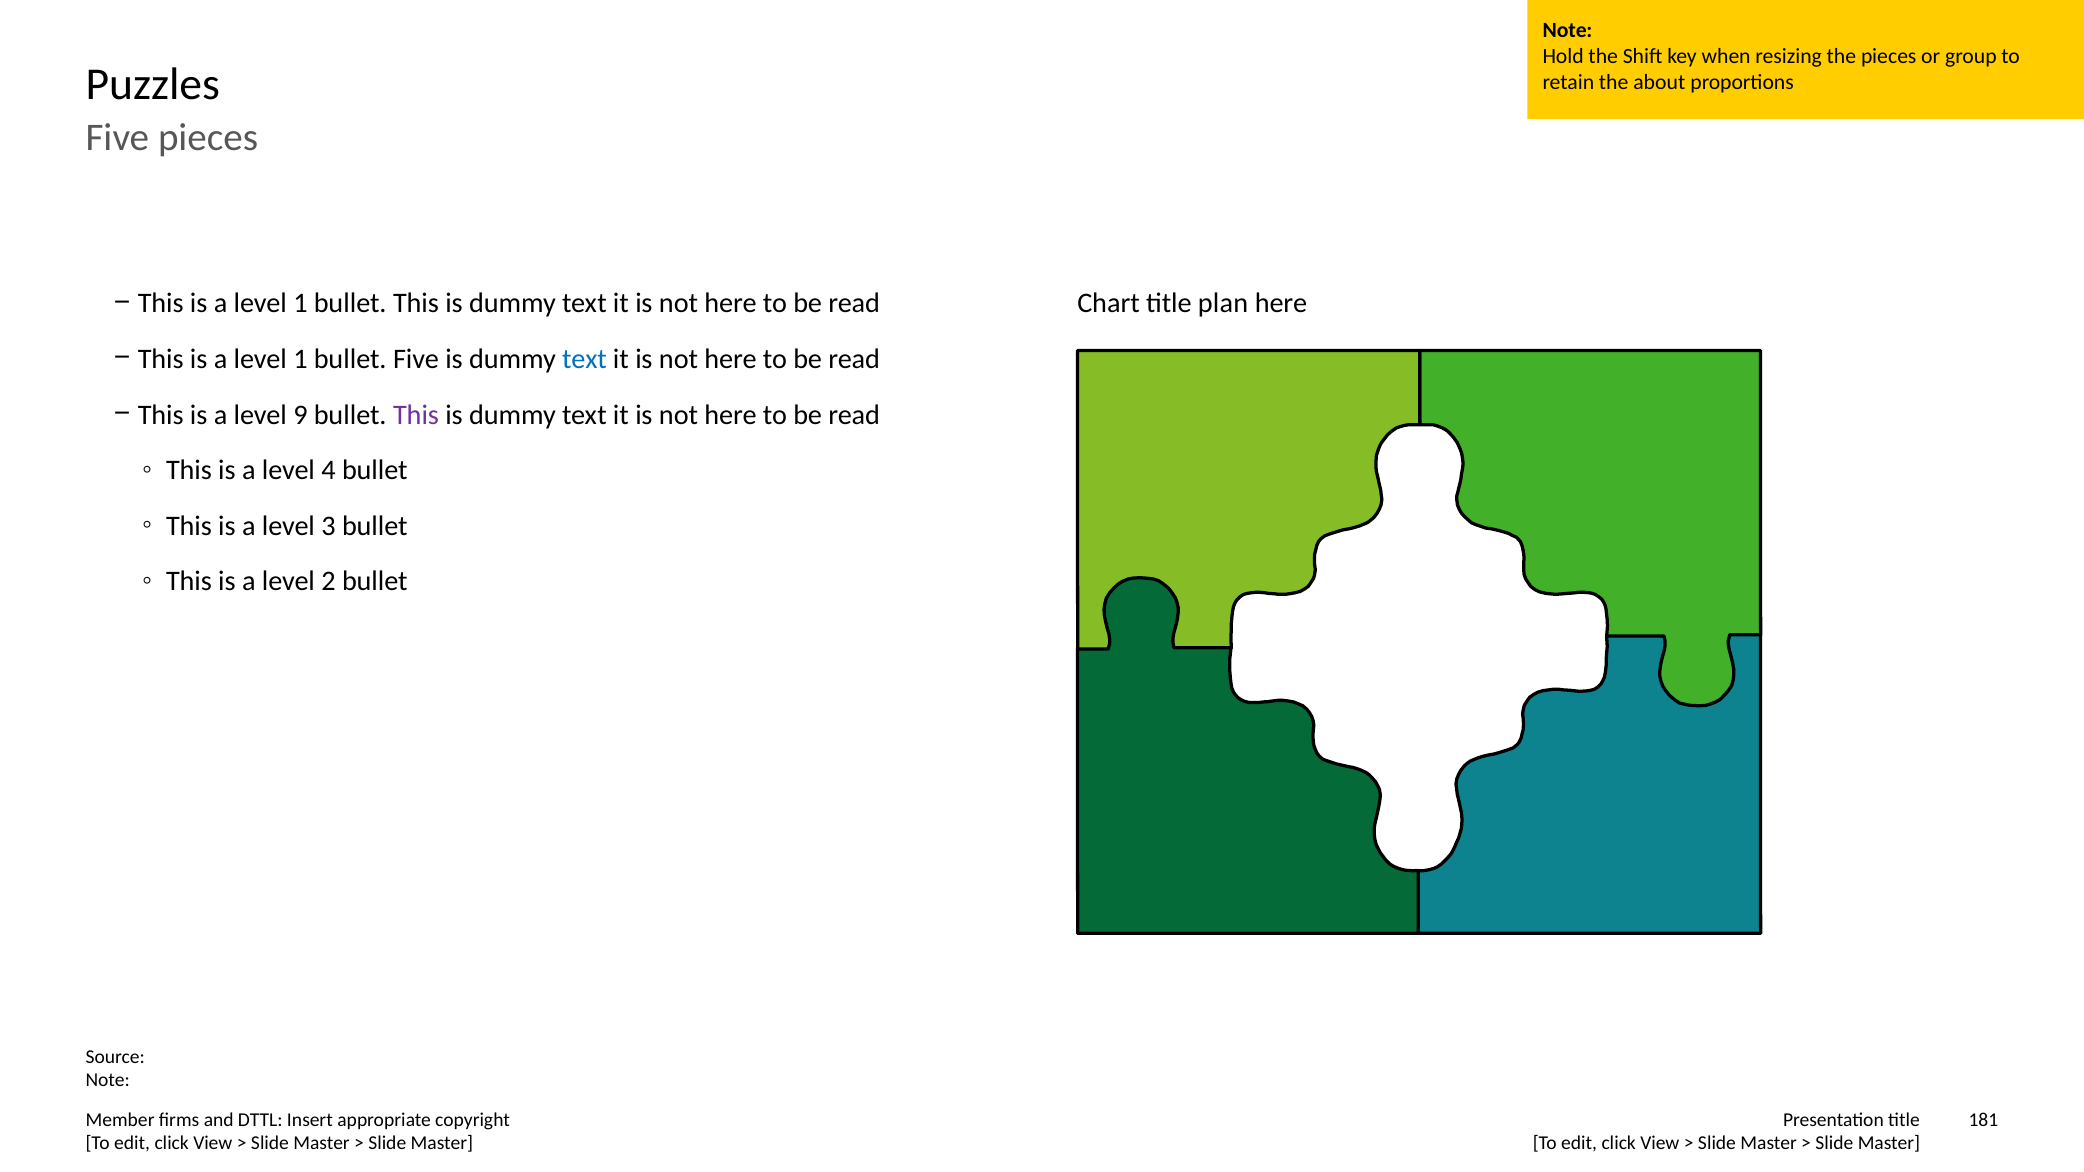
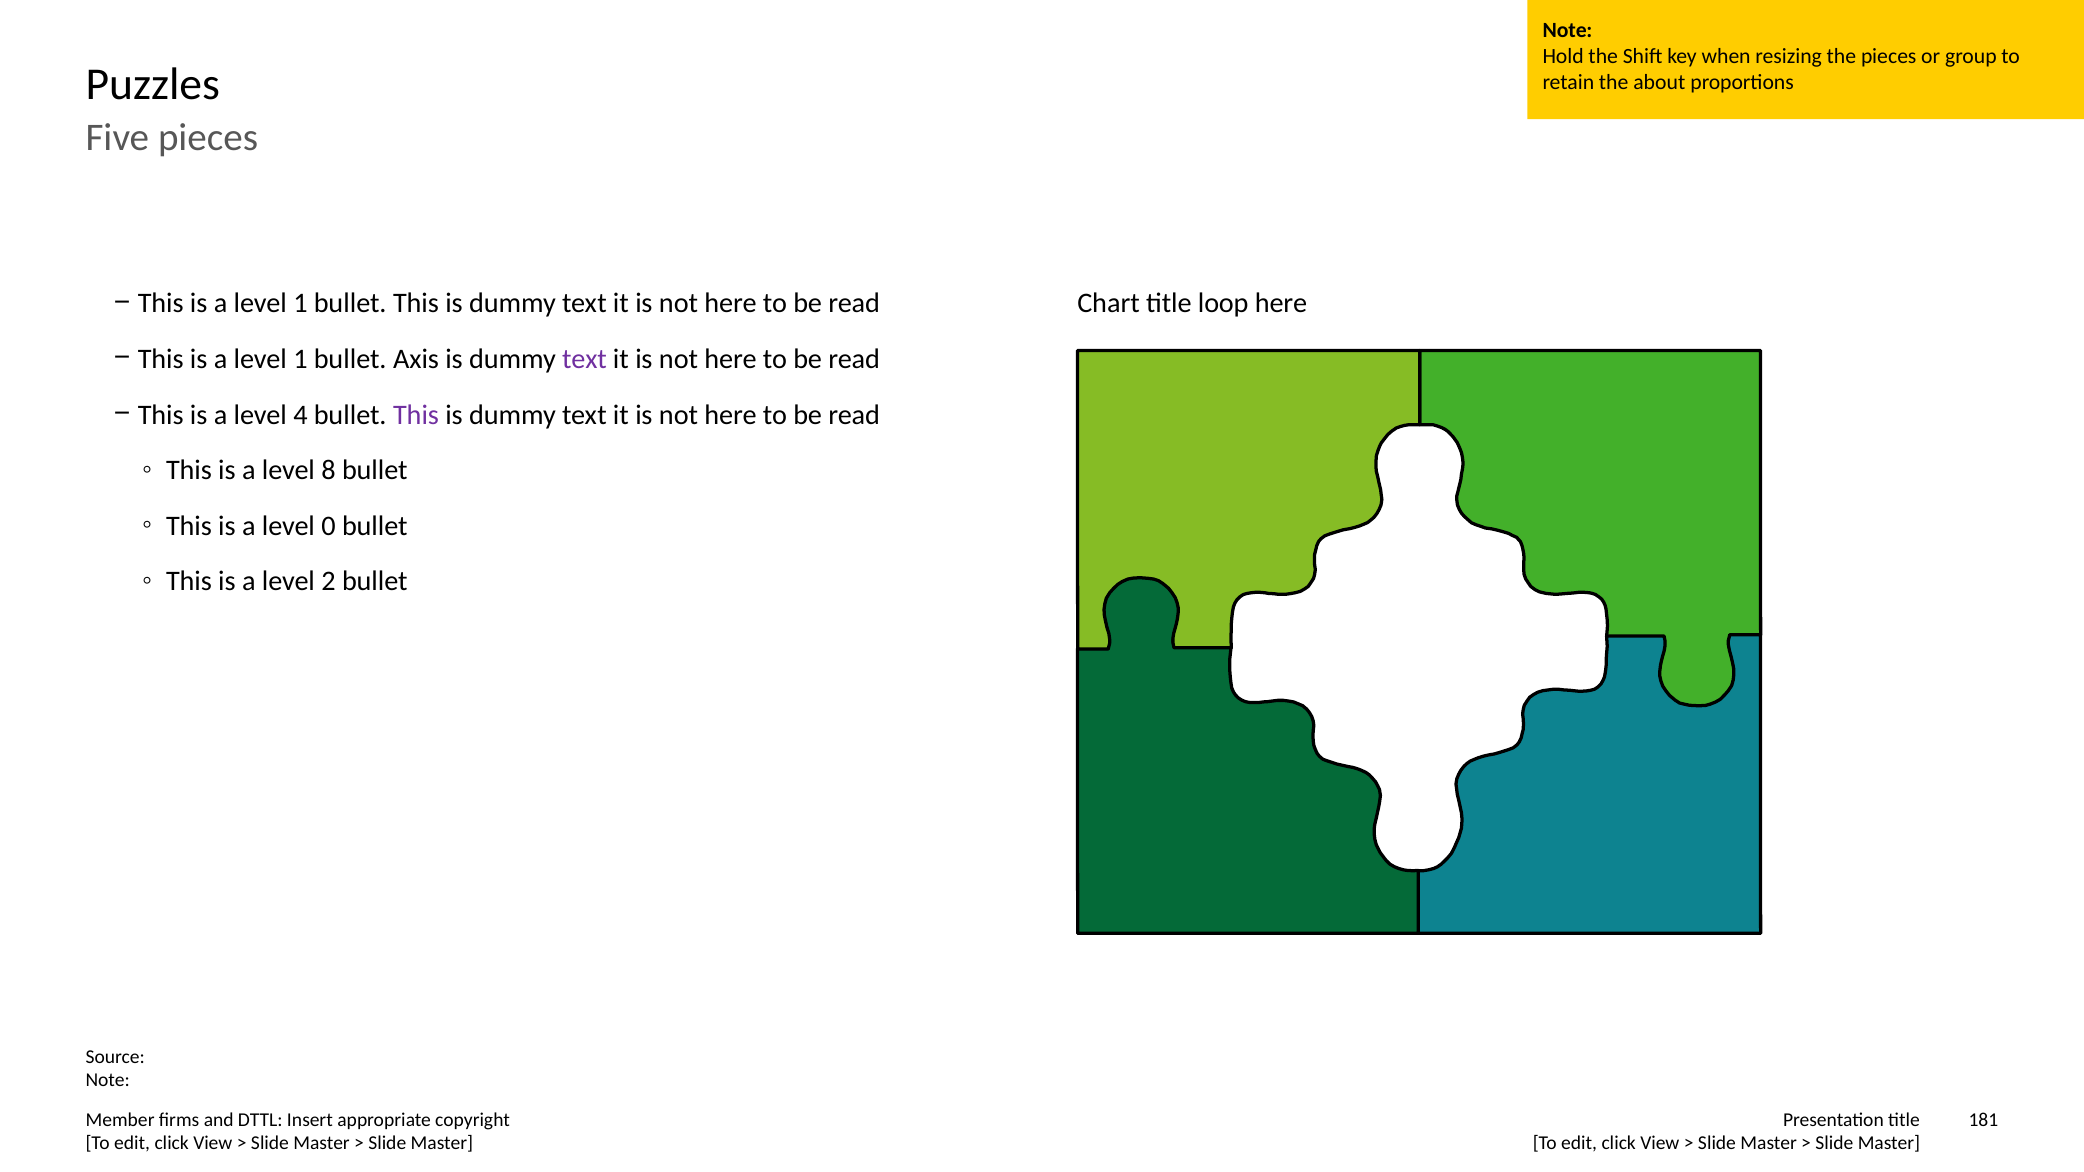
plan: plan -> loop (1223, 304)
1 bullet Five: Five -> Axis (416, 359)
text colour: blue -> purple (584, 359)
9: 9 -> 4 (300, 415)
4: 4 -> 8 (329, 470)
3: 3 -> 0 (329, 526)
